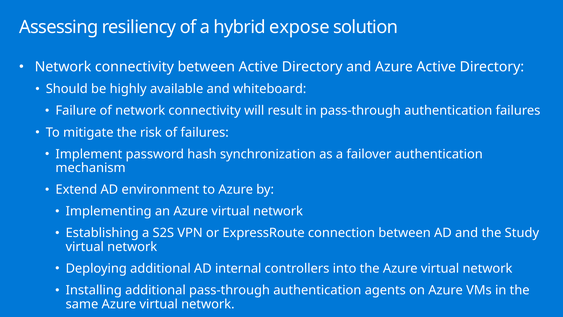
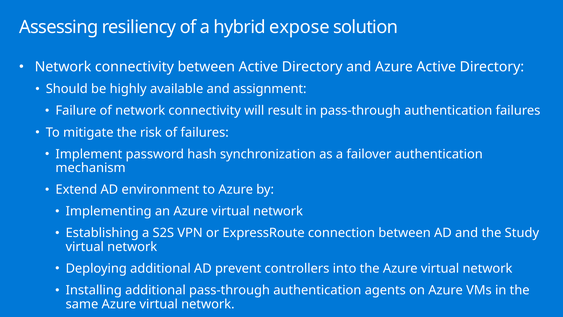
whiteboard: whiteboard -> assignment (270, 89)
internal: internal -> prevent (238, 268)
